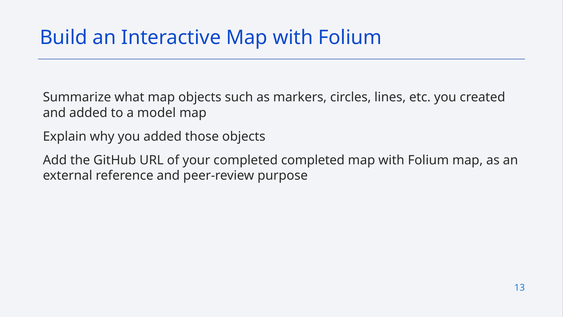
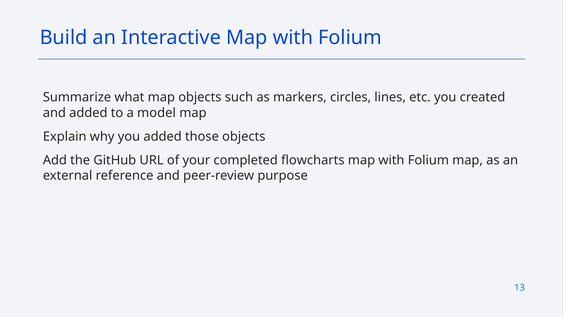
completed completed: completed -> flowcharts (313, 160)
